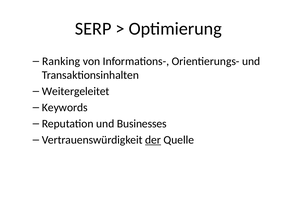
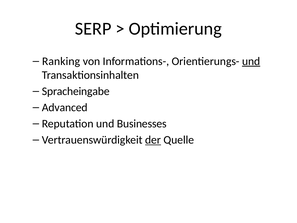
und underline: none -> present (251, 61)
Weitergeleitet: Weitergeleitet -> Spracheingabe (76, 91)
Keywords: Keywords -> Advanced (65, 107)
